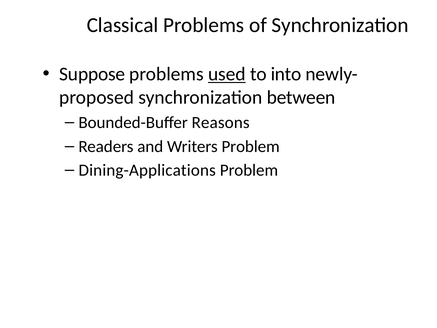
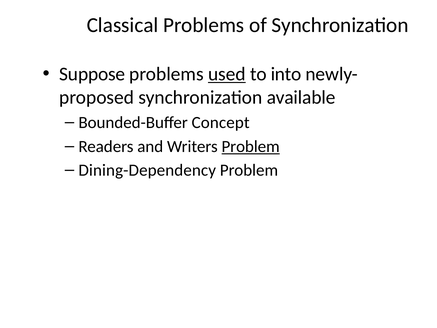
between: between -> available (301, 97)
Reasons: Reasons -> Concept (221, 123)
Problem underline: none -> present (251, 146)
Dining-Applications: Dining-Applications -> Dining-Dependency (147, 170)
